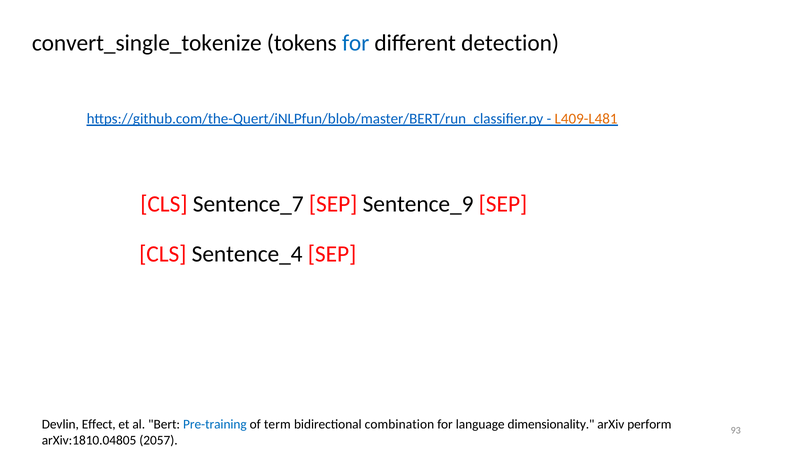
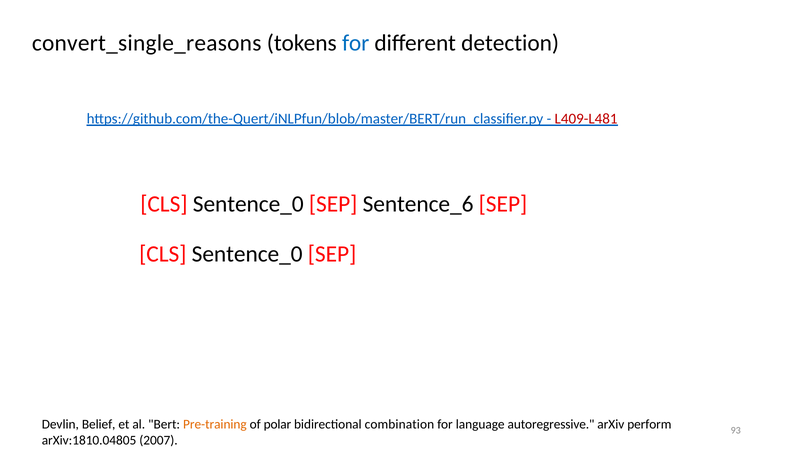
convert_single_tokenize: convert_single_tokenize -> convert_single_reasons (147, 43)
L409-L481 colour: orange -> red (586, 119)
Sentence_7: Sentence_7 -> Sentence_0 (248, 204)
Sentence_9: Sentence_9 -> Sentence_6 (418, 204)
Sentence_4: Sentence_4 -> Sentence_0 (247, 254)
Effect: Effect -> Belief (99, 425)
Pre-training colour: blue -> orange (215, 425)
term: term -> polar (277, 425)
dimensionality: dimensionality -> autoregressive (551, 425)
2057: 2057 -> 2007 (159, 441)
